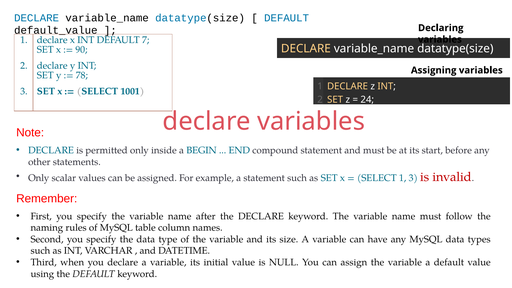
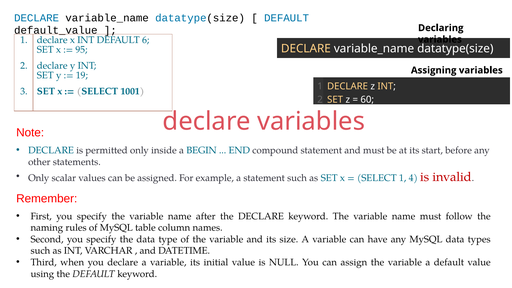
7: 7 -> 6 (146, 40)
90: 90 -> 95 (81, 50)
78: 78 -> 19 (82, 75)
24: 24 -> 60 (367, 100)
1 3: 3 -> 4 (413, 178)
